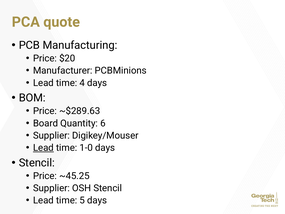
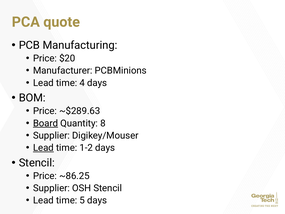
Board underline: none -> present (46, 123)
6: 6 -> 8 (103, 123)
1-0: 1-0 -> 1-2 (86, 148)
~45.25: ~45.25 -> ~86.25 (74, 176)
